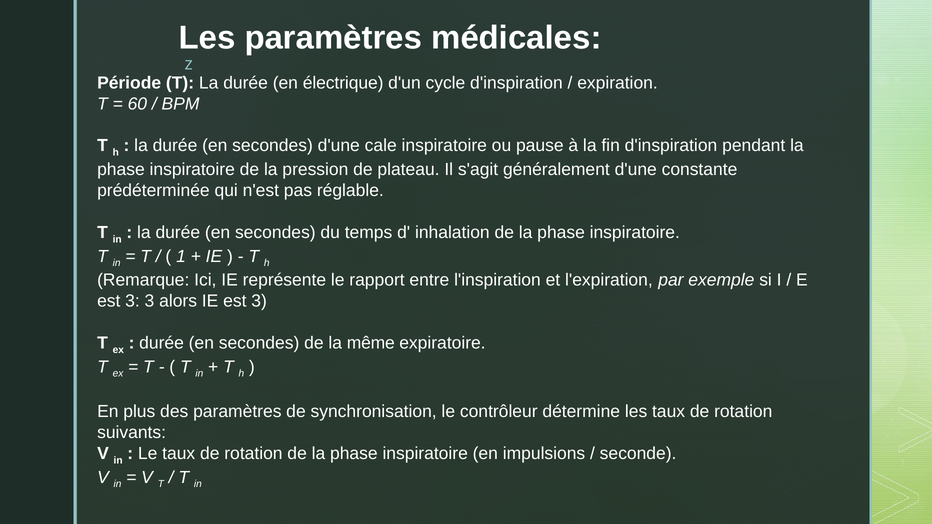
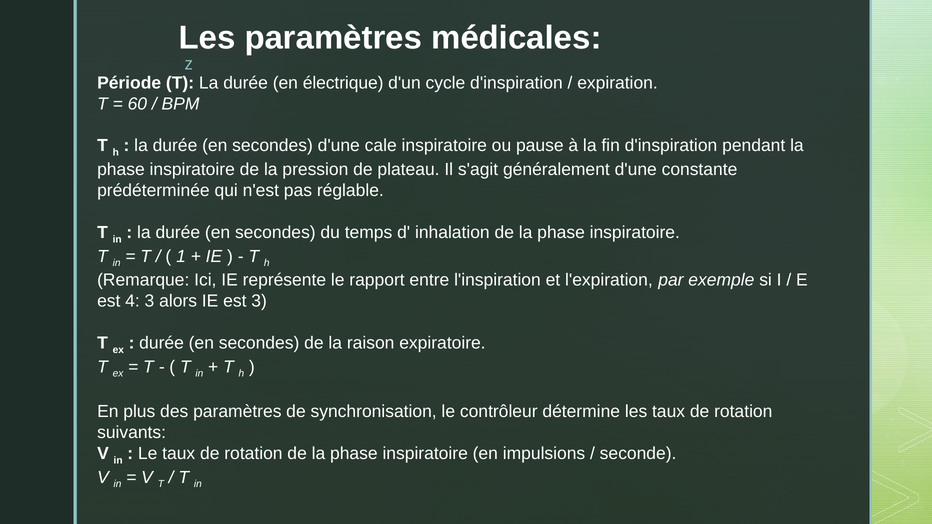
3: 3 -> 4 (132, 301)
même: même -> raison (371, 343)
